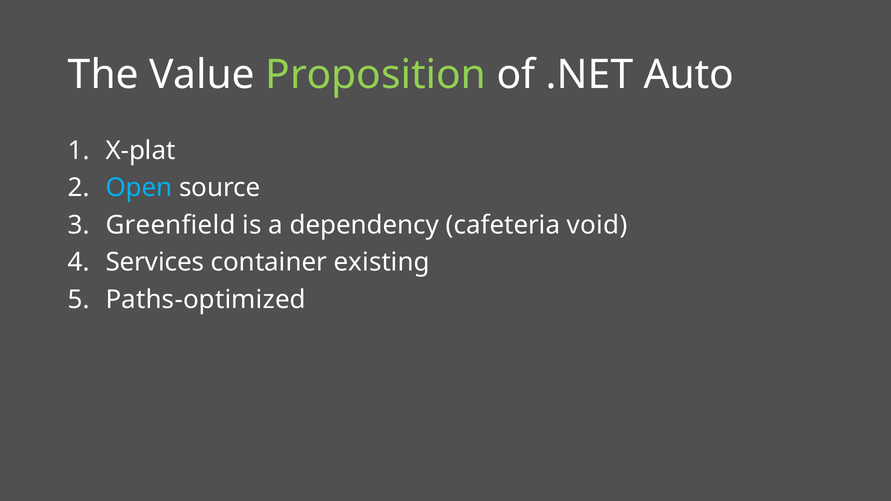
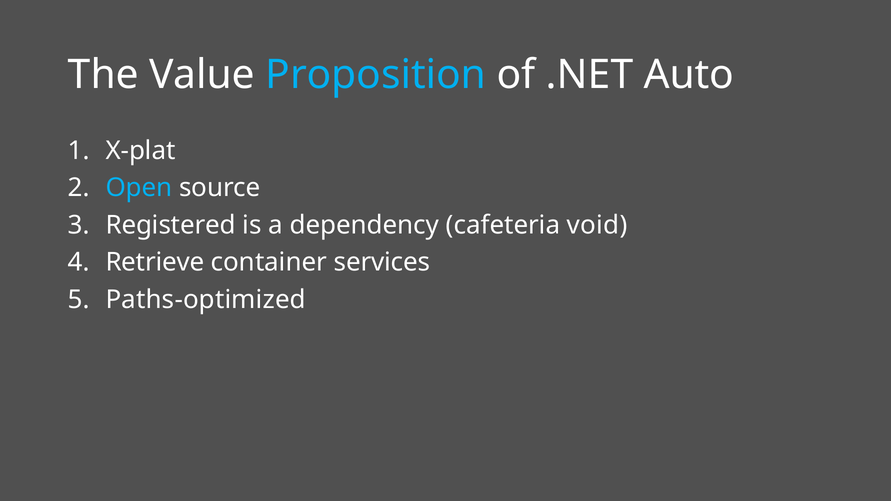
Proposition colour: light green -> light blue (376, 75)
Greenfield: Greenfield -> Registered (171, 225)
Services: Services -> Retrieve (155, 263)
existing: existing -> services (382, 263)
